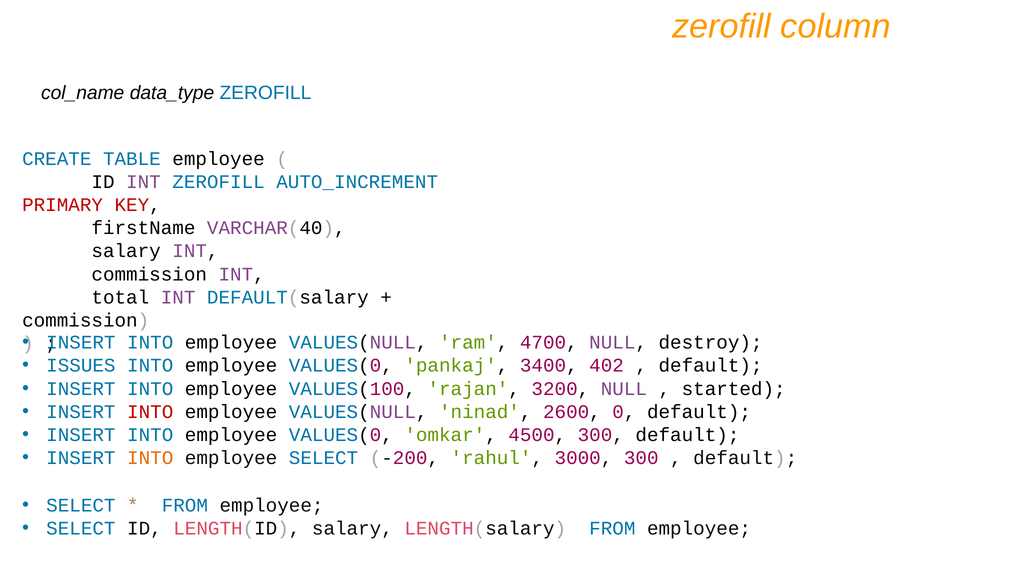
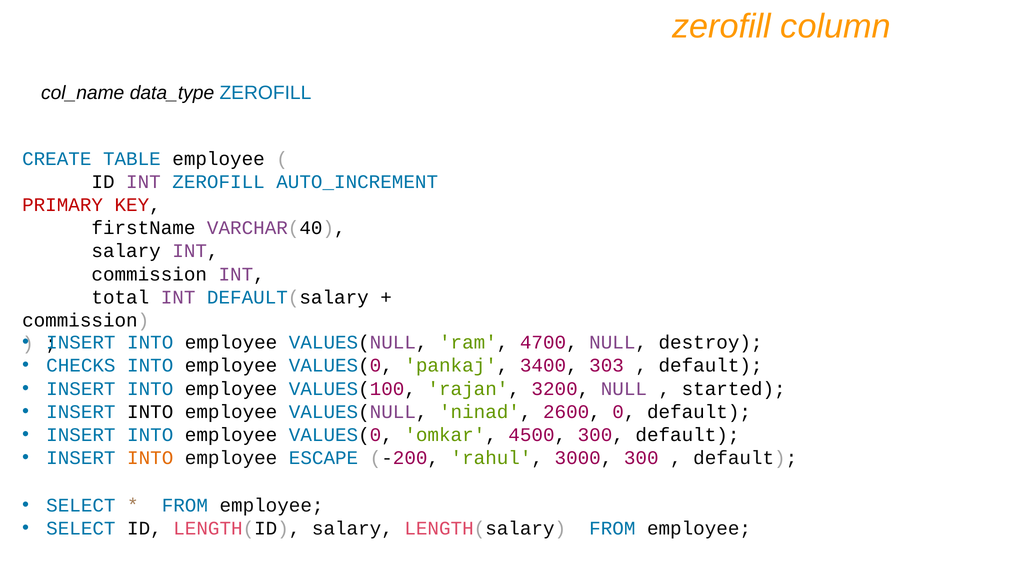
ISSUES: ISSUES -> CHECKS (81, 366)
402: 402 -> 303 (607, 366)
INTO colour: red -> black (150, 412)
employee SELECT: SELECT -> ESCAPE (324, 458)
